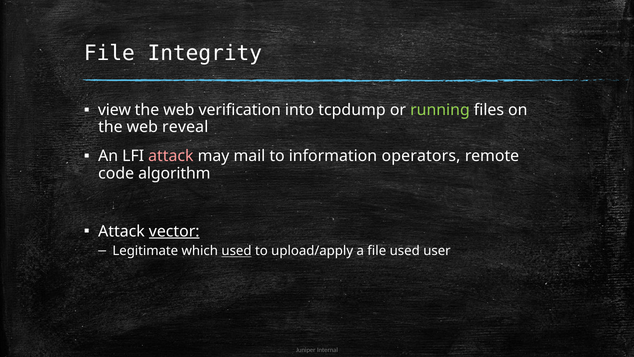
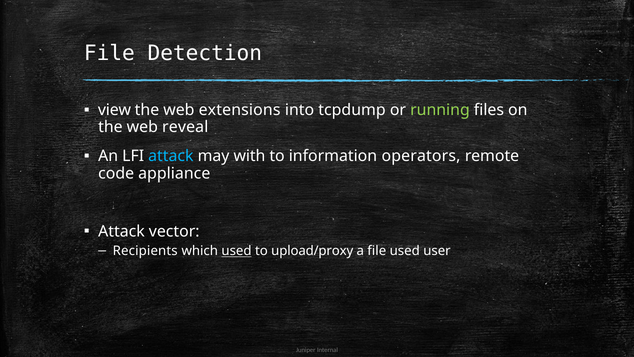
Integrity: Integrity -> Detection (205, 53)
verification: verification -> extensions (240, 110)
attack colour: pink -> light blue (171, 156)
mail: mail -> with (249, 156)
algorithm: algorithm -> appliance (174, 173)
vector underline: present -> none (174, 231)
Legitimate: Legitimate -> Recipients (145, 251)
upload/apply: upload/apply -> upload/proxy (312, 251)
